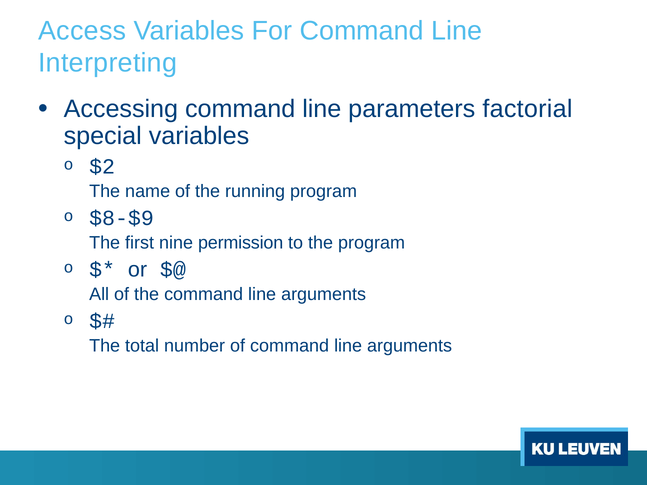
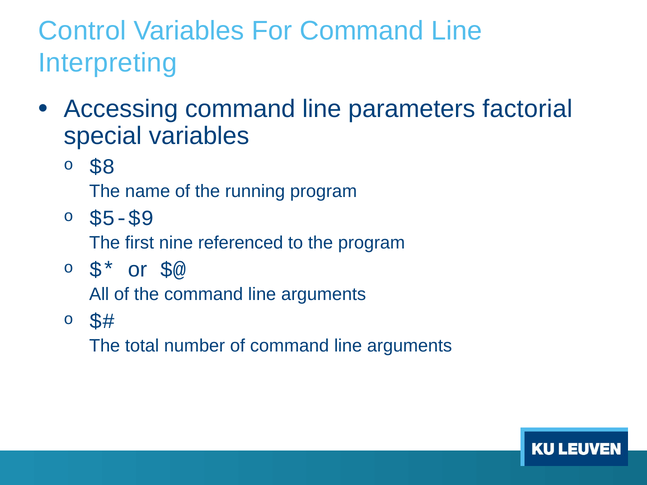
Access: Access -> Control (82, 31)
$2: $2 -> $8 (102, 167)
$8-$9: $8-$9 -> $5-$9 (122, 218)
permission: permission -> referenced (241, 243)
